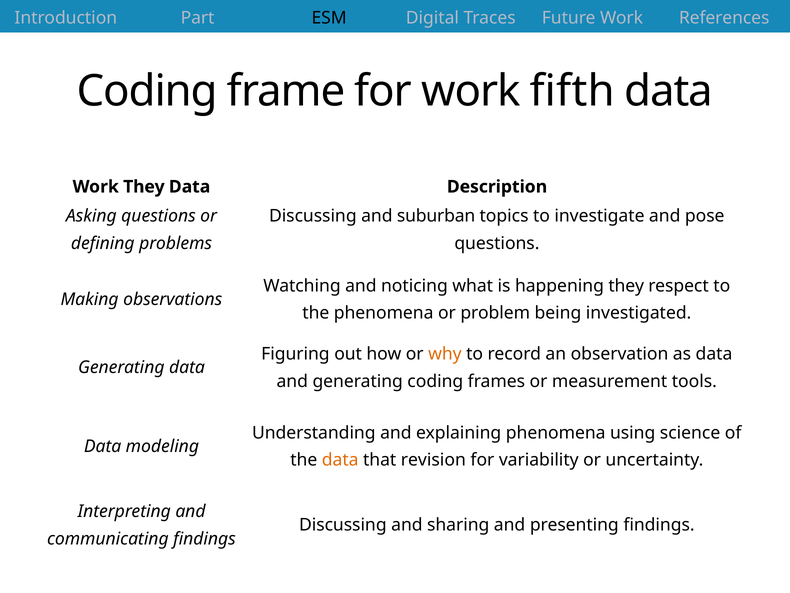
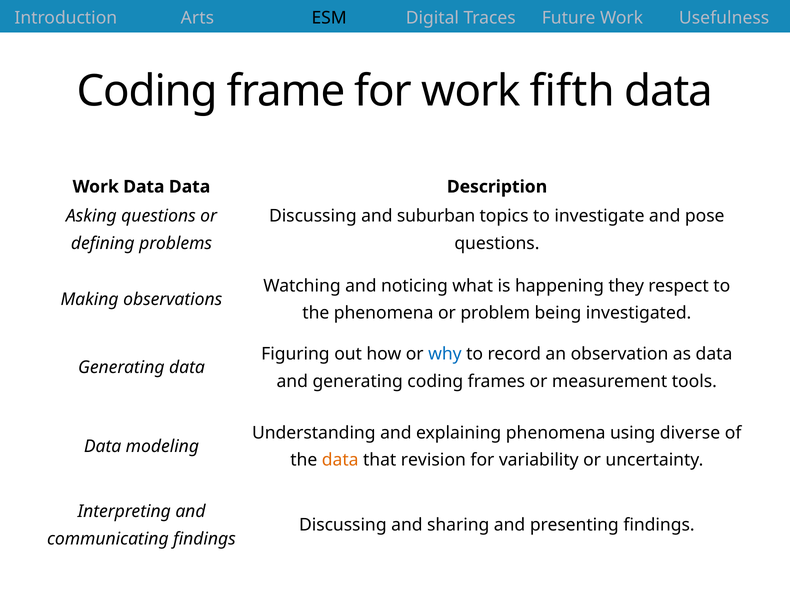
Part: Part -> Arts (197, 18)
References: References -> Usefulness (724, 18)
Work They: They -> Data (144, 187)
why colour: orange -> blue (445, 354)
science: science -> diverse (690, 432)
